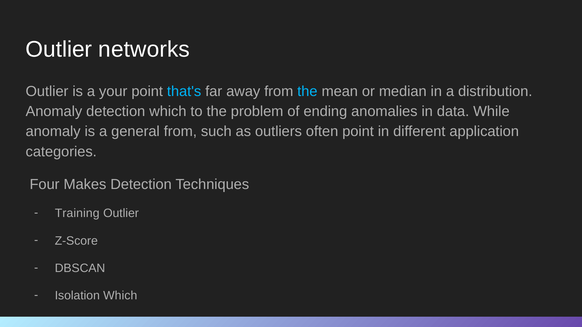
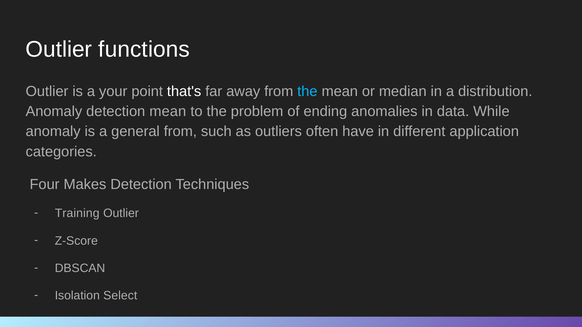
networks: networks -> functions (144, 49)
that's colour: light blue -> white (184, 92)
detection which: which -> mean (168, 112)
often point: point -> have (358, 132)
Isolation Which: Which -> Select (120, 296)
